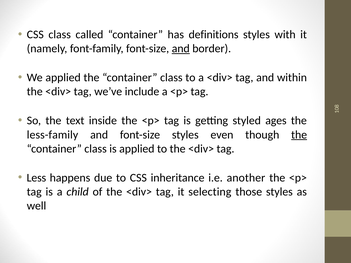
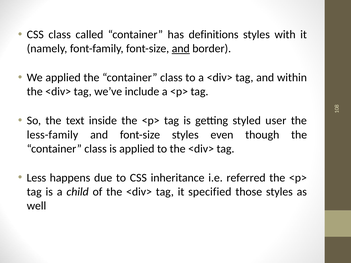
ages: ages -> user (276, 121)
the underline: present -> none (299, 135)
another: another -> referred (246, 178)
selecting: selecting -> specified (210, 192)
